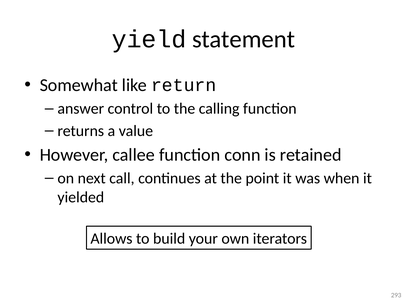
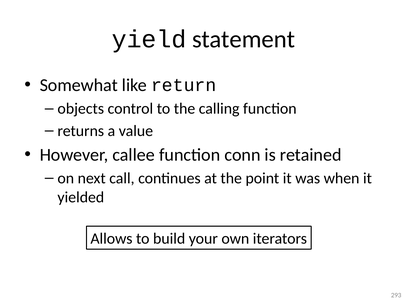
answer: answer -> objects (81, 109)
